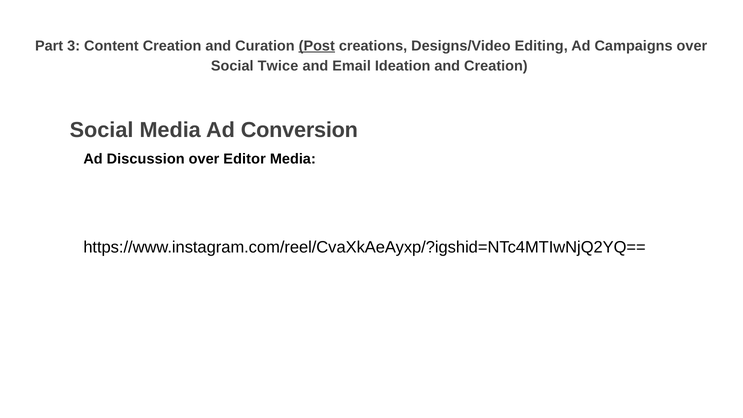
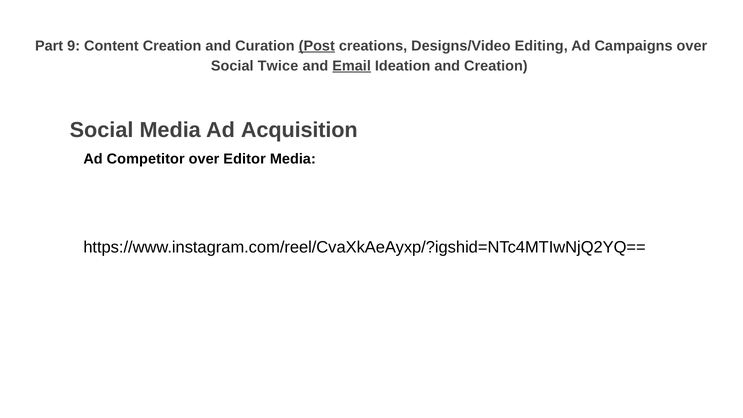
3: 3 -> 9 (74, 46)
Email underline: none -> present (352, 66)
Conversion: Conversion -> Acquisition (299, 130)
Discussion: Discussion -> Competitor (146, 159)
